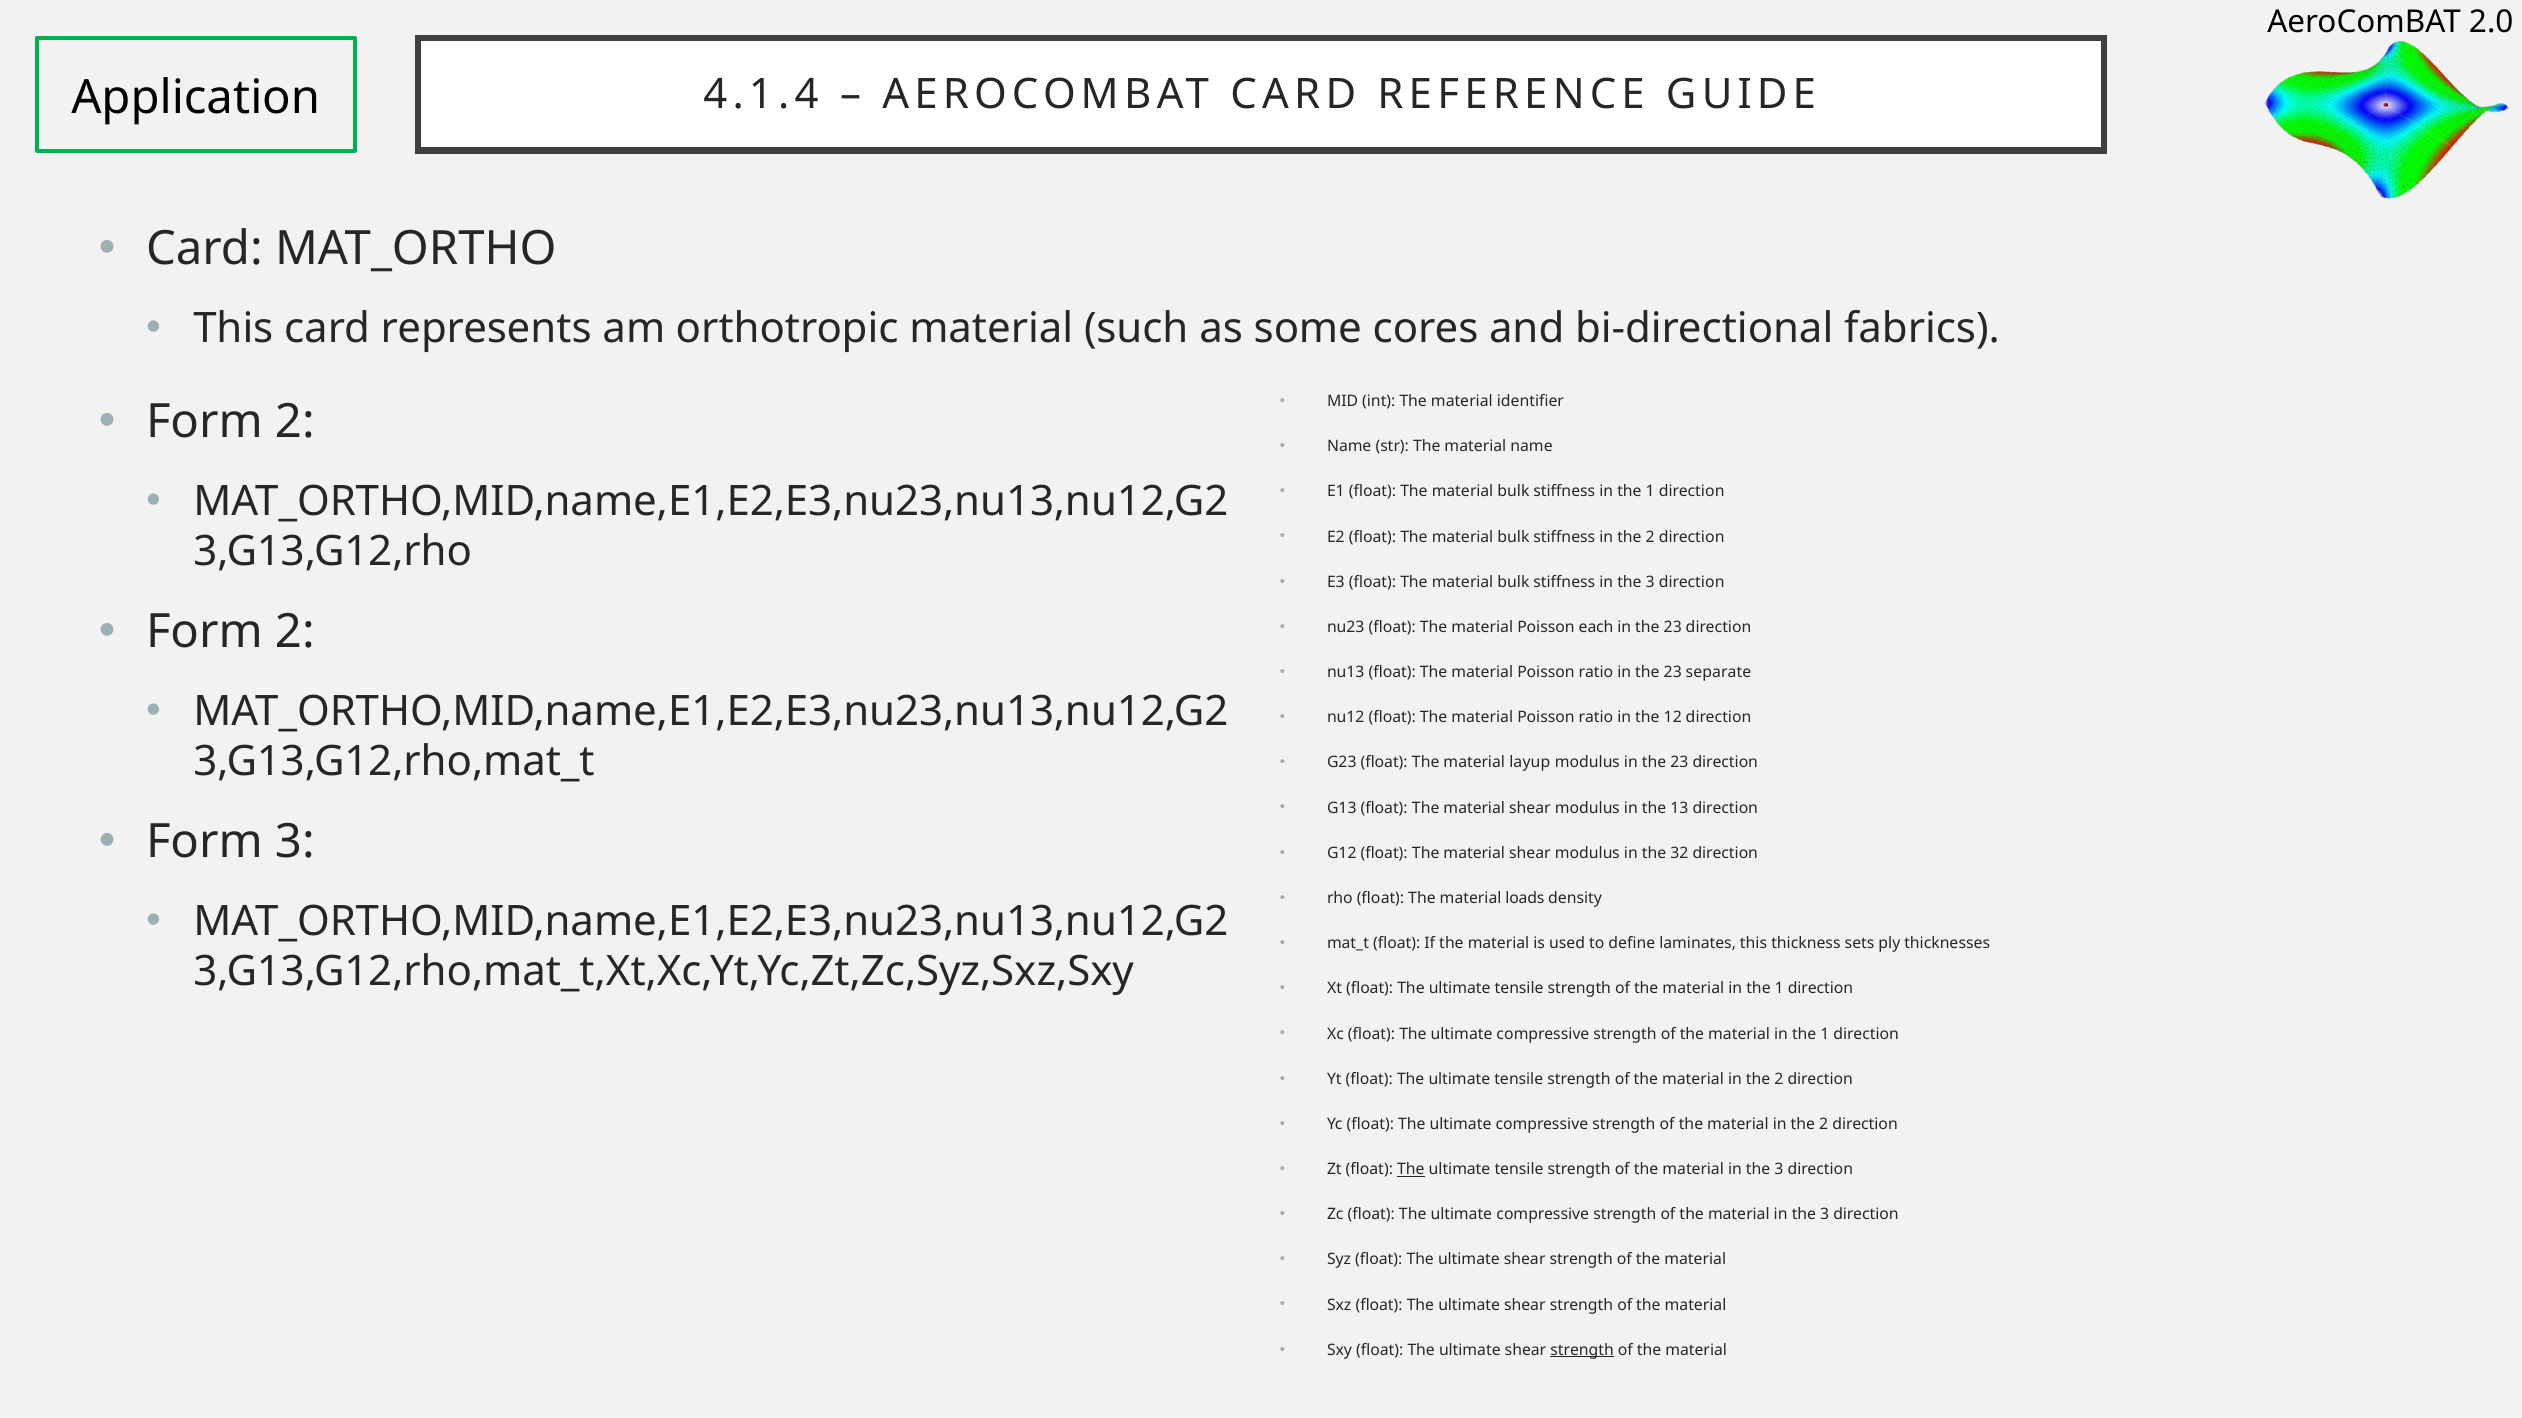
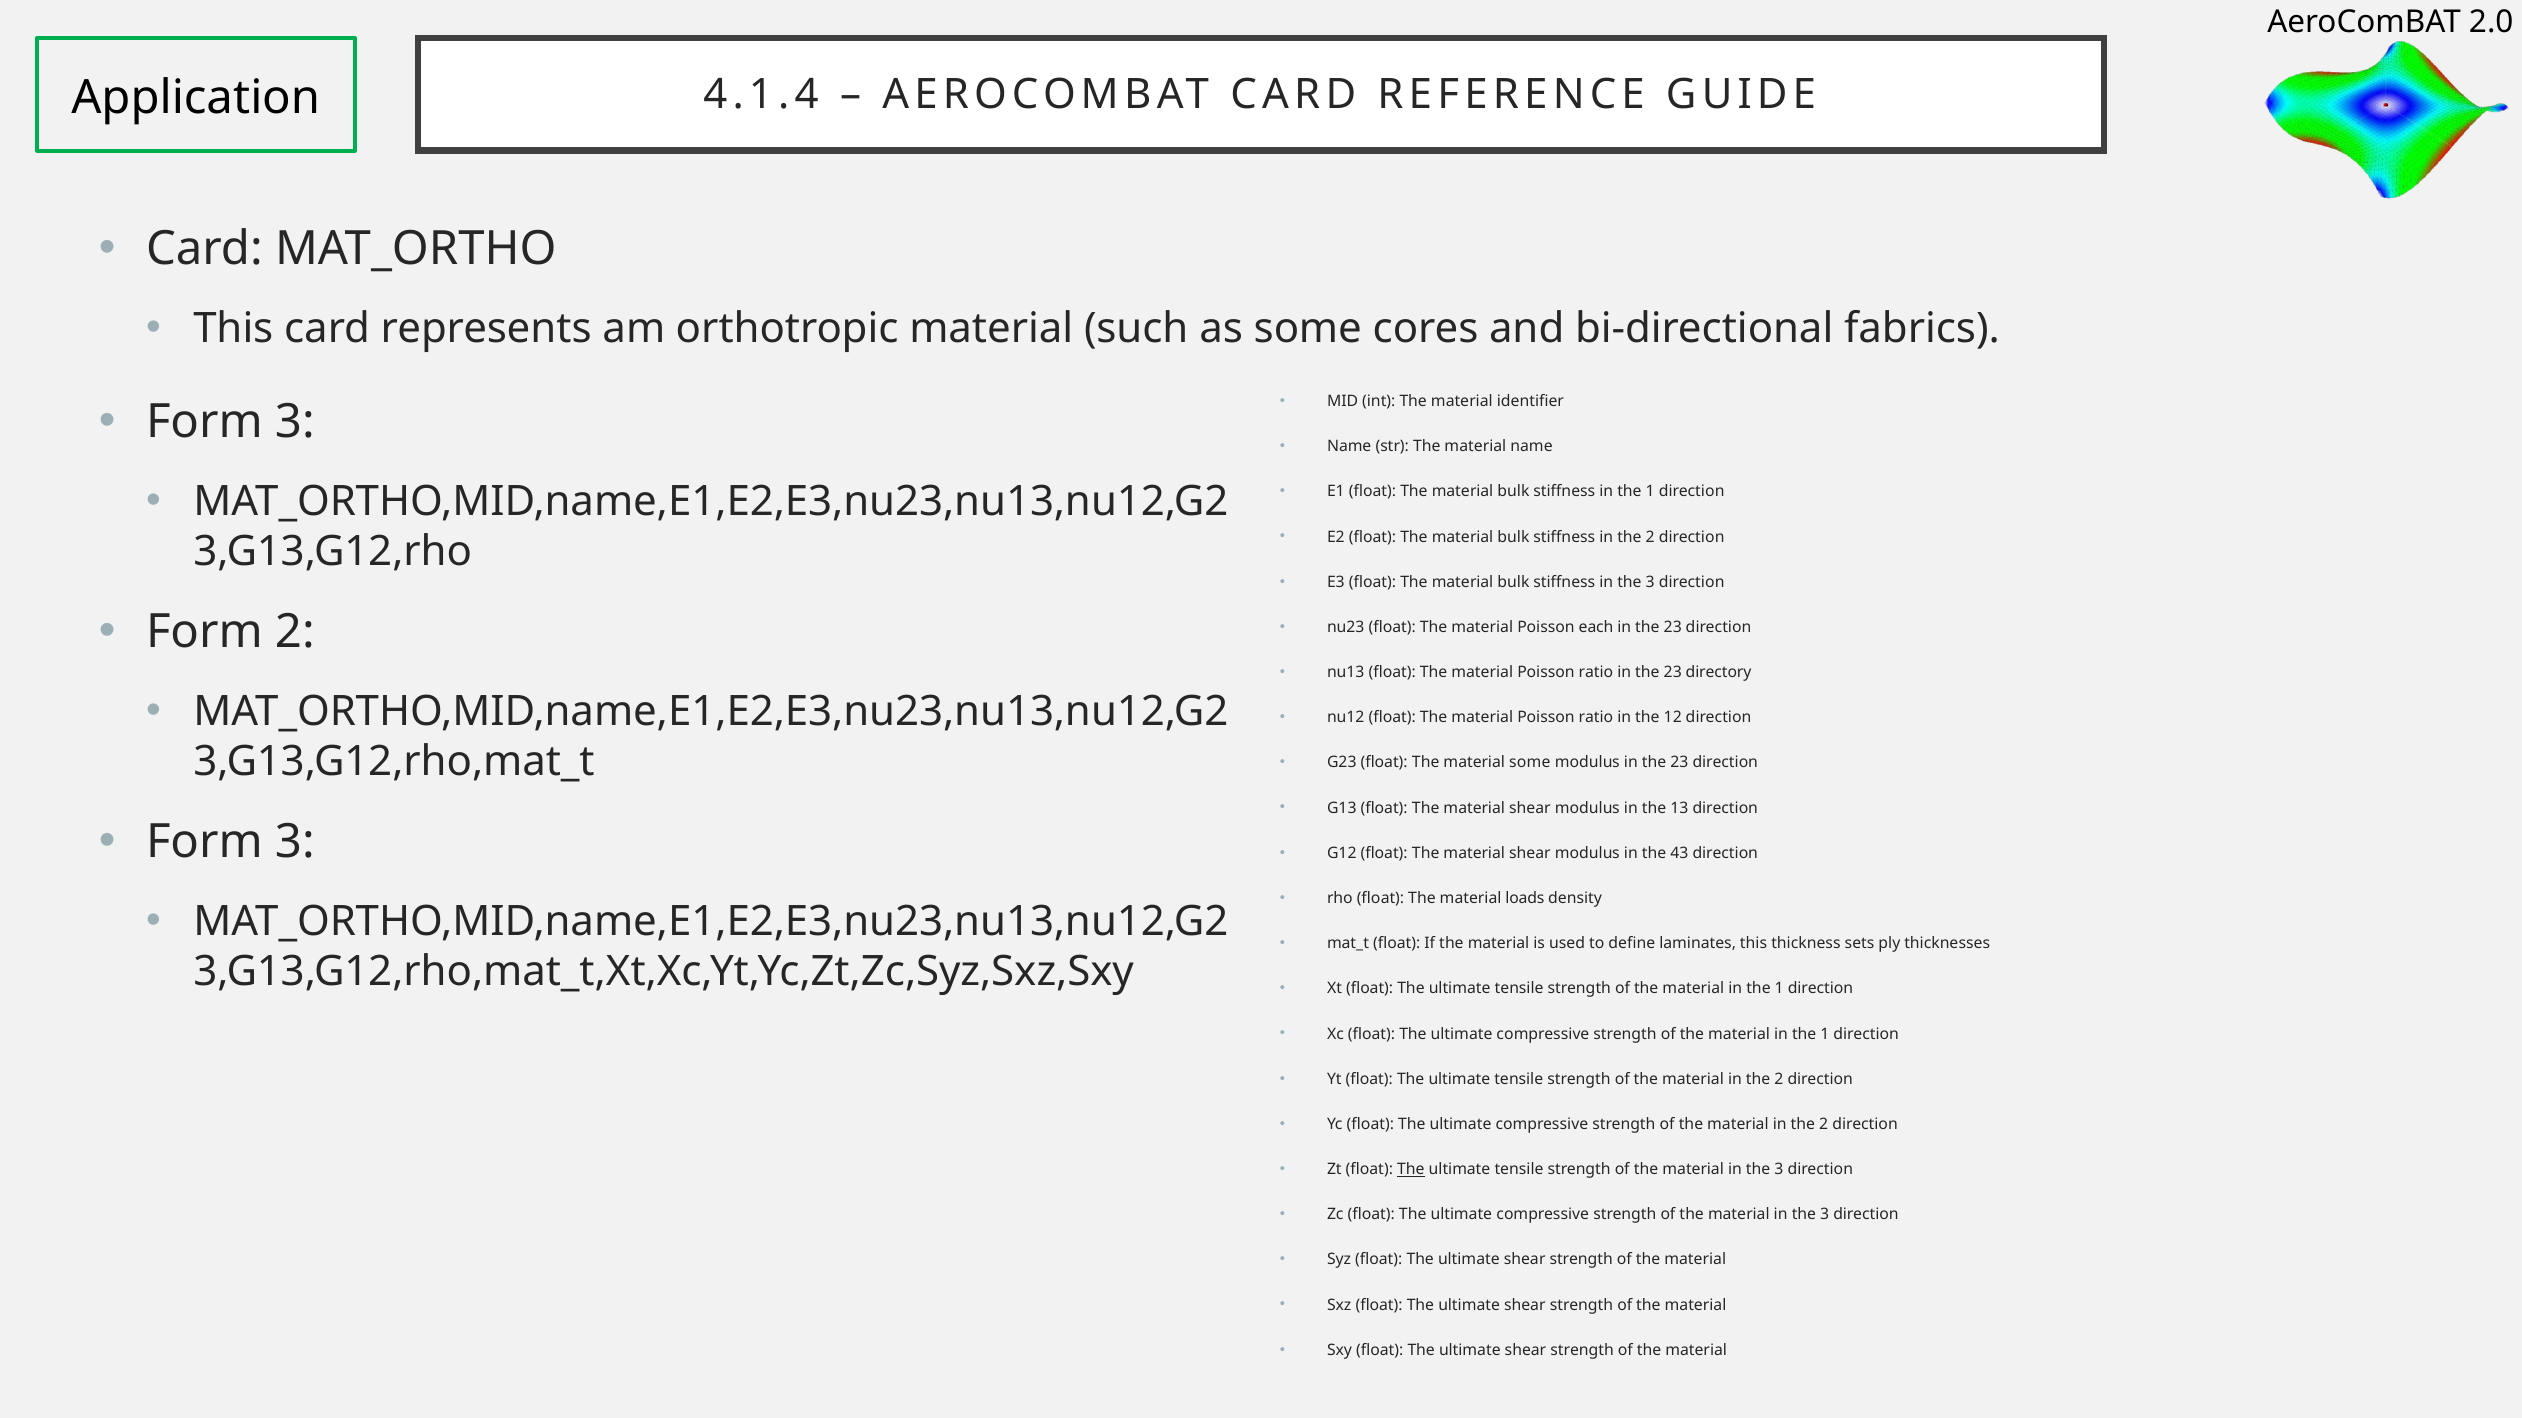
2: 2 -> 3 (295, 423)
separate: separate -> directory (1719, 673)
material layup: layup -> some (1530, 763)
32: 32 -> 43 (1679, 853)
strength underline: present -> none (1582, 1351)
